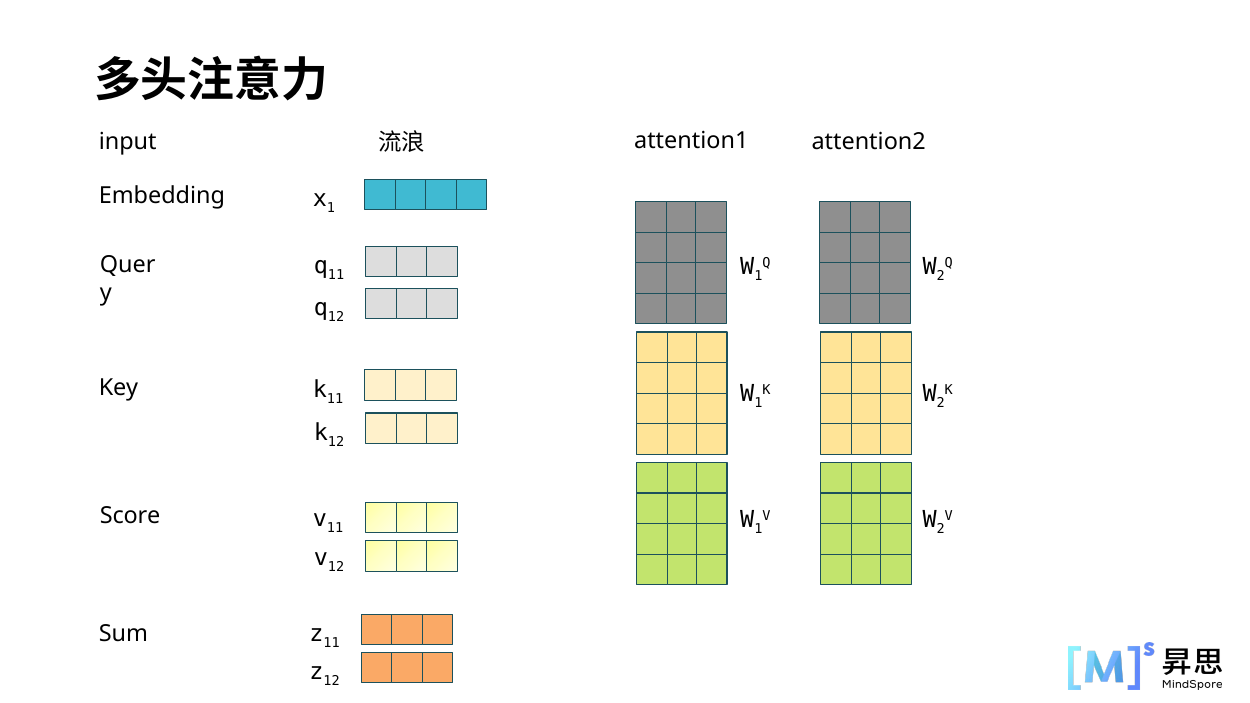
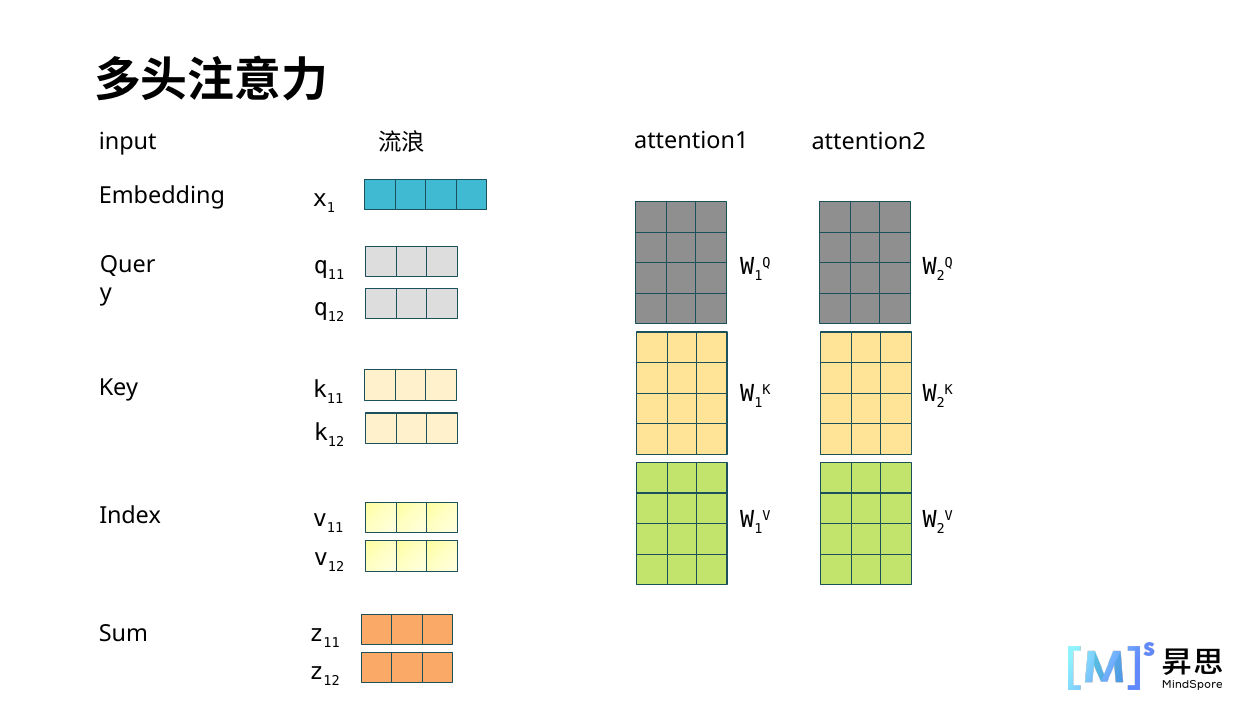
Score: Score -> Index (130, 516)
